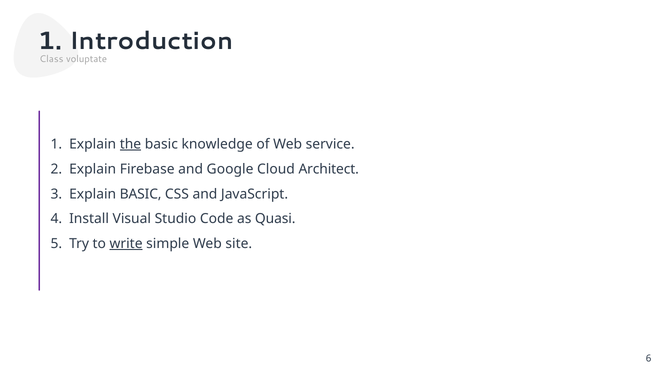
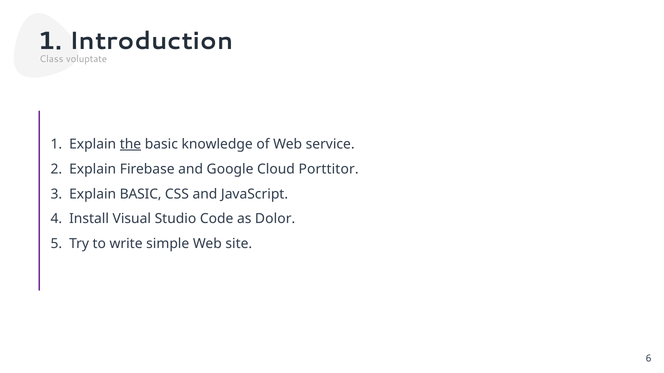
Architect: Architect -> Porttitor (329, 169)
Quasi: Quasi -> Dolor (275, 219)
write underline: present -> none (126, 244)
